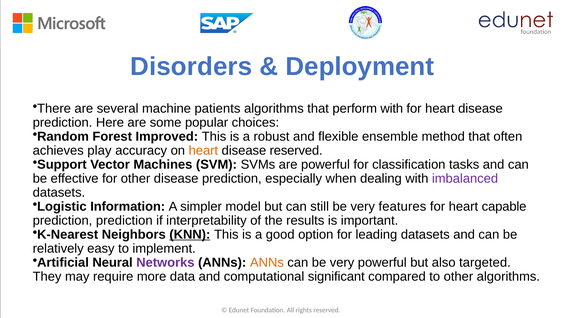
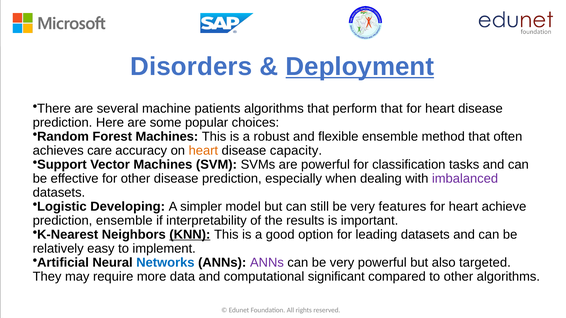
Deployment underline: none -> present (360, 67)
perform with: with -> that (392, 109)
Forest Improved: Improved -> Machines (167, 137)
play: play -> care (100, 151)
disease reserved: reserved -> capacity (296, 151)
Information: Information -> Developing (128, 207)
capable: capable -> achieve (504, 207)
prediction prediction: prediction -> ensemble (124, 221)
Networks colour: purple -> blue (165, 263)
ANNs colour: orange -> purple (267, 263)
